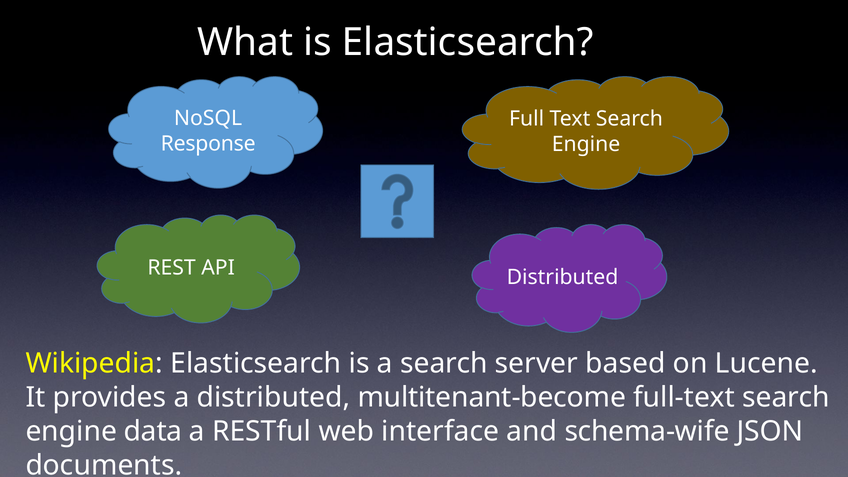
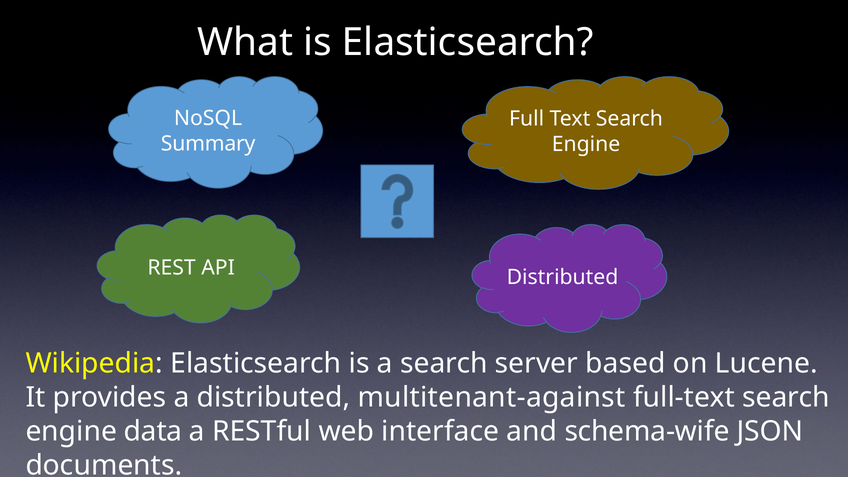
Response: Response -> Summary (208, 144)
multitenant-become: multitenant-become -> multitenant-against (492, 397)
